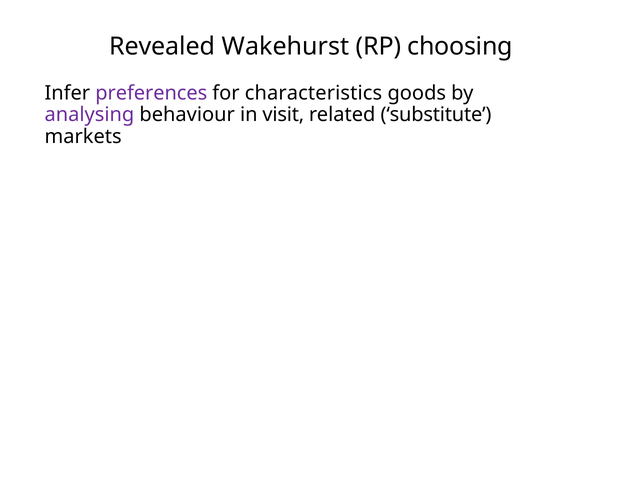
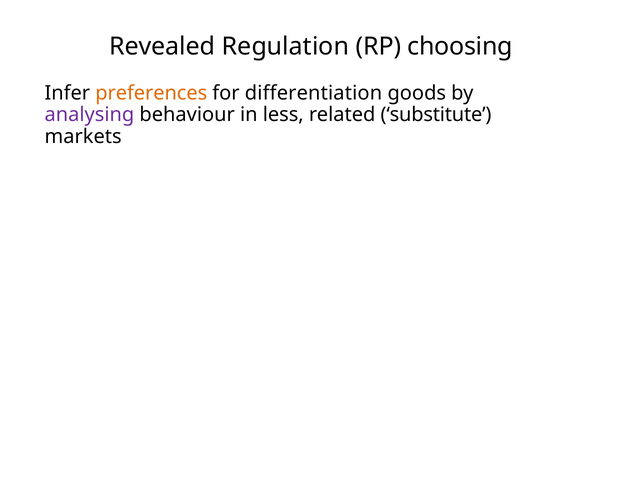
Wakehurst: Wakehurst -> Regulation (285, 46)
preferences colour: purple -> orange (151, 93)
characteristics: characteristics -> differentiation (314, 93)
visit: visit -> less (283, 115)
